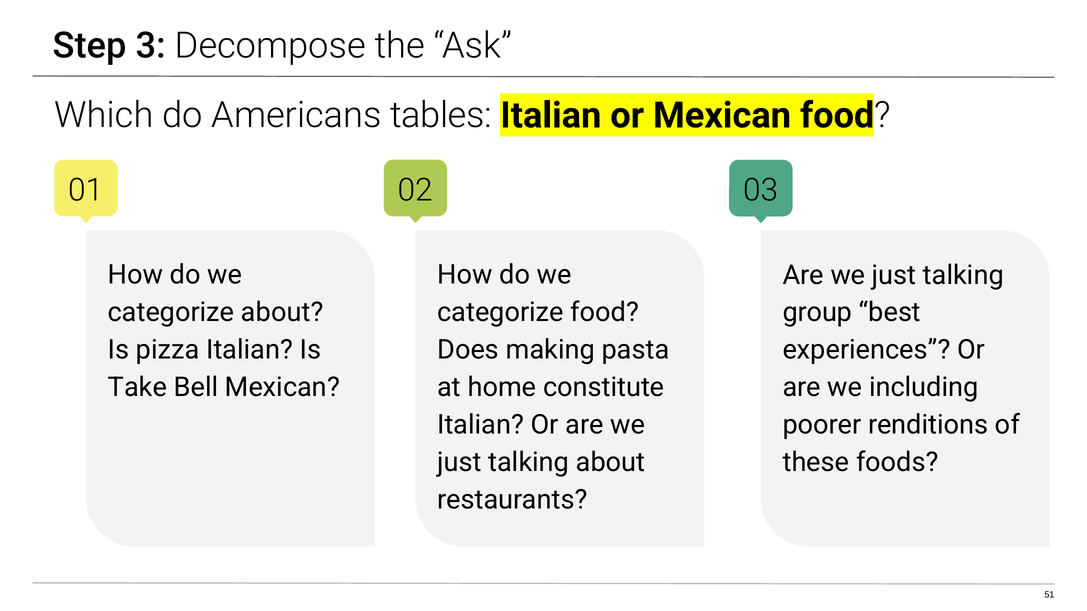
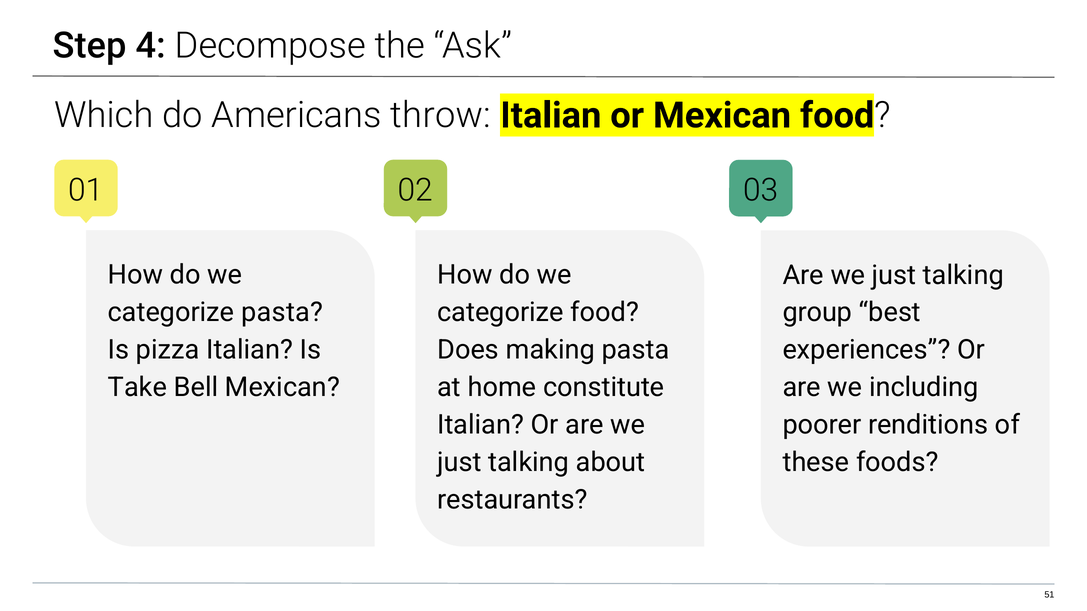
3: 3 -> 4 (151, 46)
tables: tables -> throw (441, 116)
categorize about: about -> pasta (282, 313)
